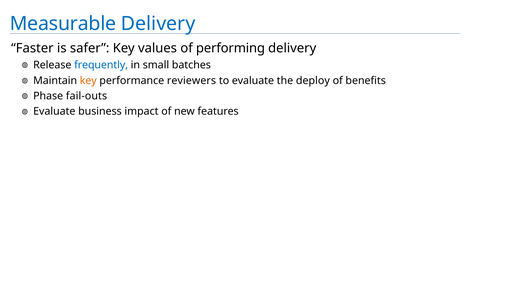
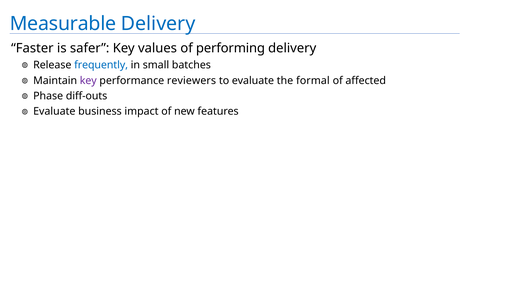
key colour: orange -> purple (88, 80)
deploy: deploy -> formal (313, 80)
benefits: benefits -> affected (366, 80)
fail-outs: fail-outs -> diff-outs (87, 96)
